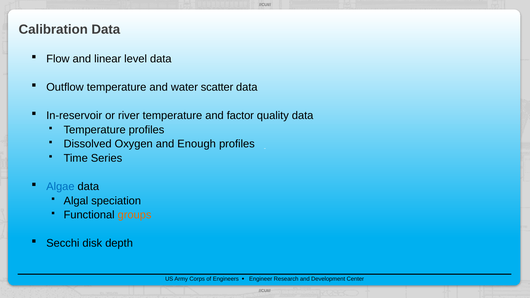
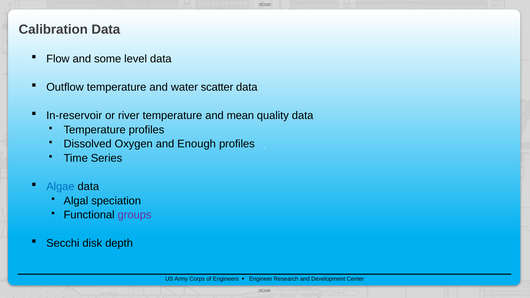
linear: linear -> some (108, 59)
factor: factor -> mean (240, 116)
groups colour: orange -> purple (135, 215)
